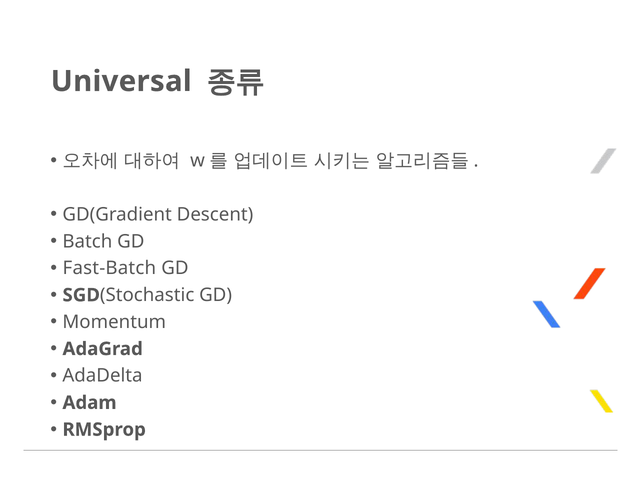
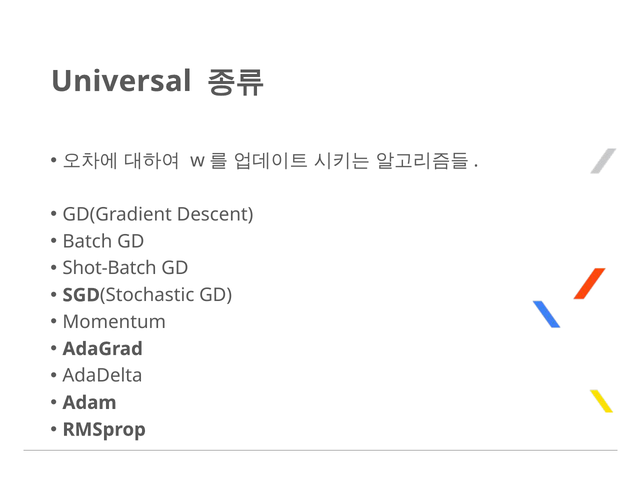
Fast-Batch: Fast-Batch -> Shot-Batch (110, 268)
